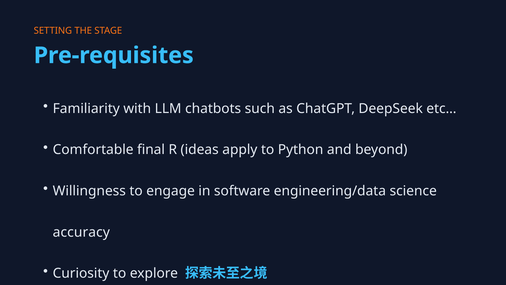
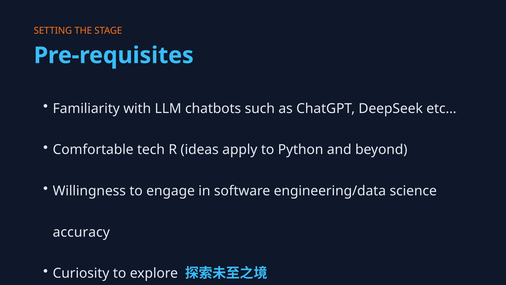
final: final -> tech (151, 150)
